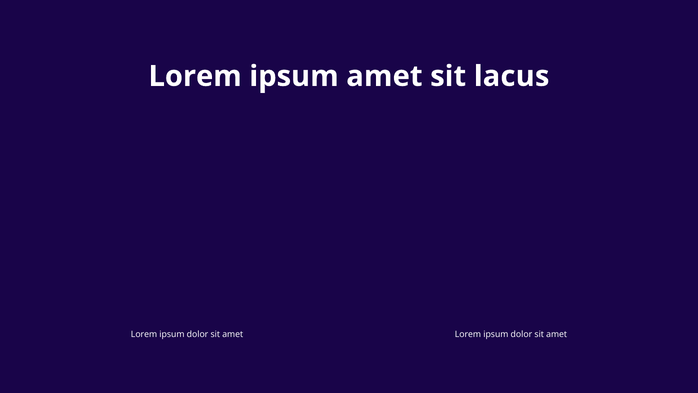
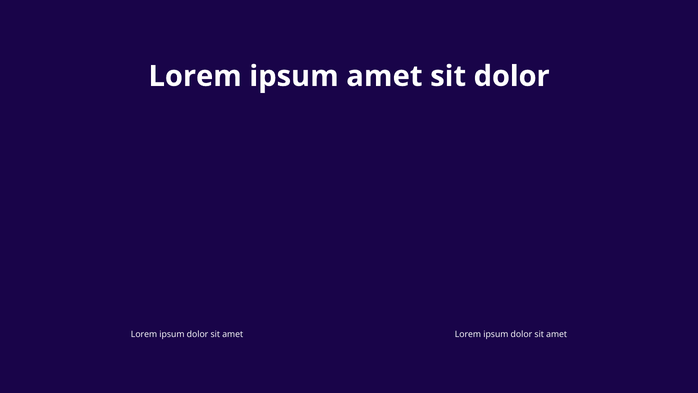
sit lacus: lacus -> dolor (512, 76)
